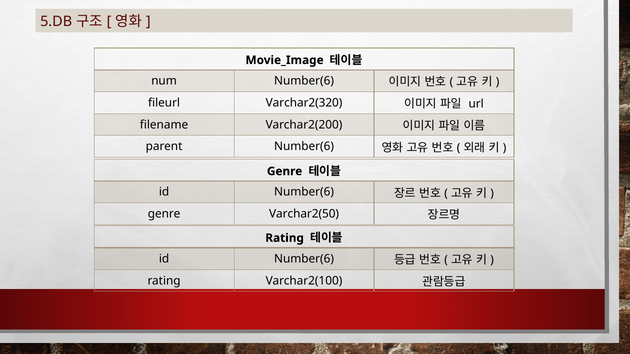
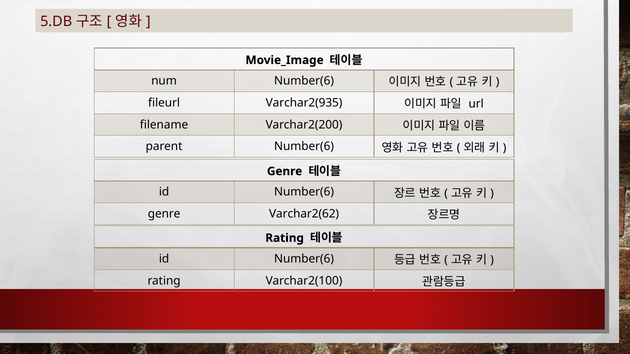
Varchar2(320: Varchar2(320 -> Varchar2(935 (304, 103)
Varchar2(50: Varchar2(50 -> Varchar2(62 (304, 214)
